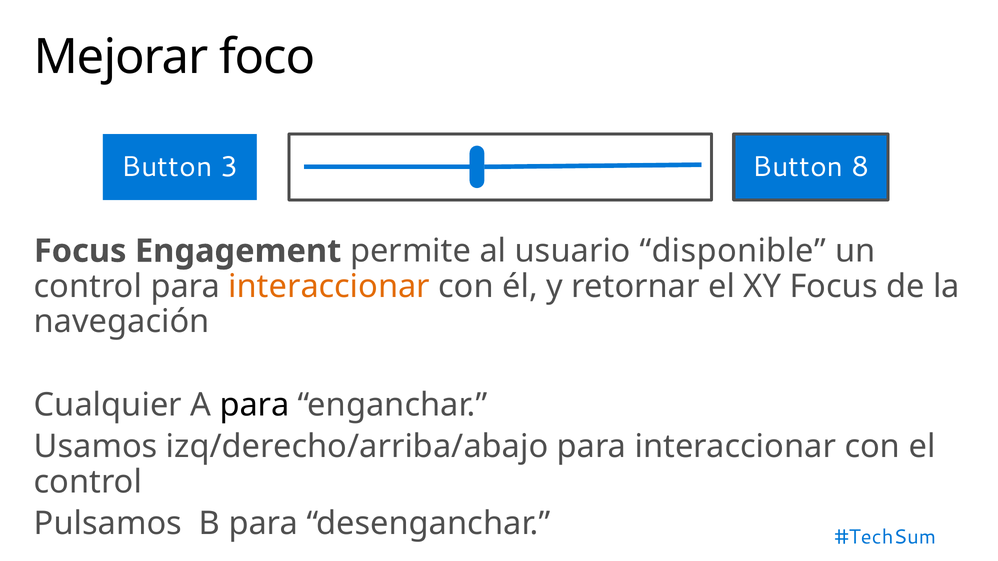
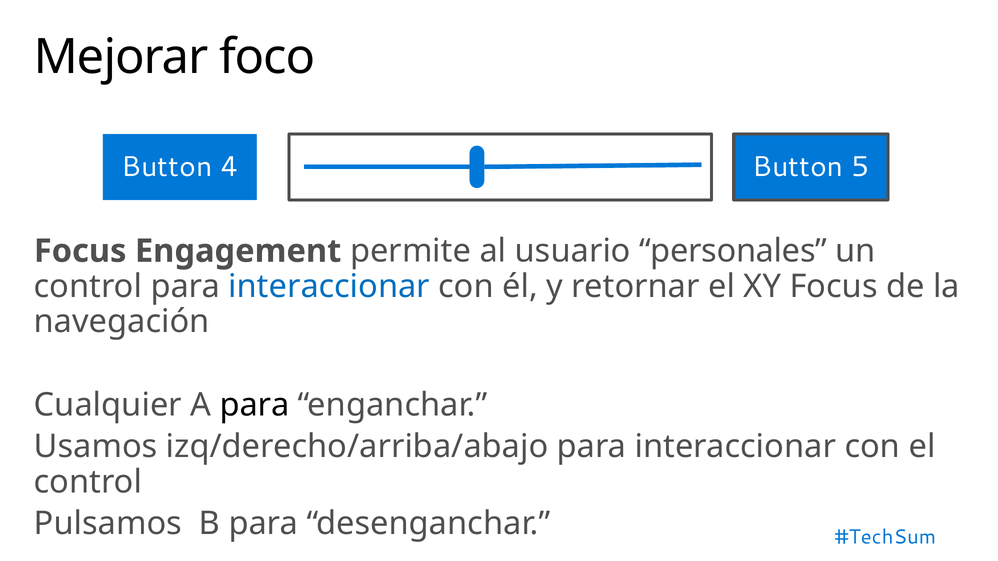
3: 3 -> 4 (229, 167)
8: 8 -> 5 (860, 167)
disponible: disponible -> personales (733, 251)
interaccionar colour: orange -> blue (329, 286)
